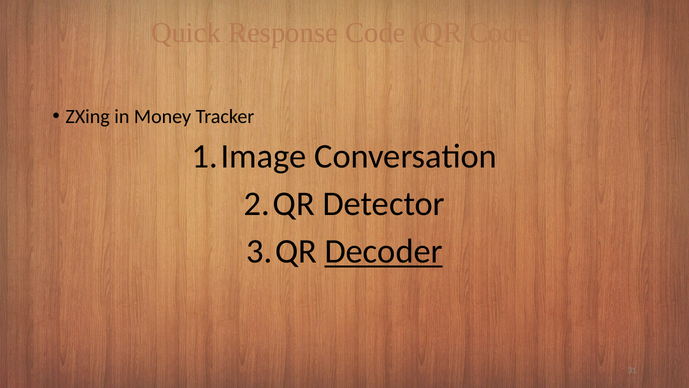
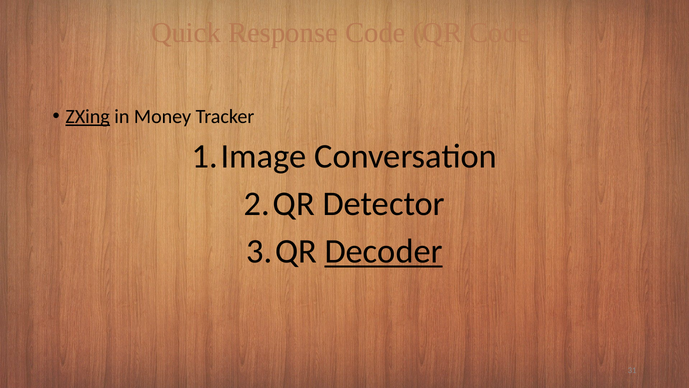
ZXing underline: none -> present (88, 116)
